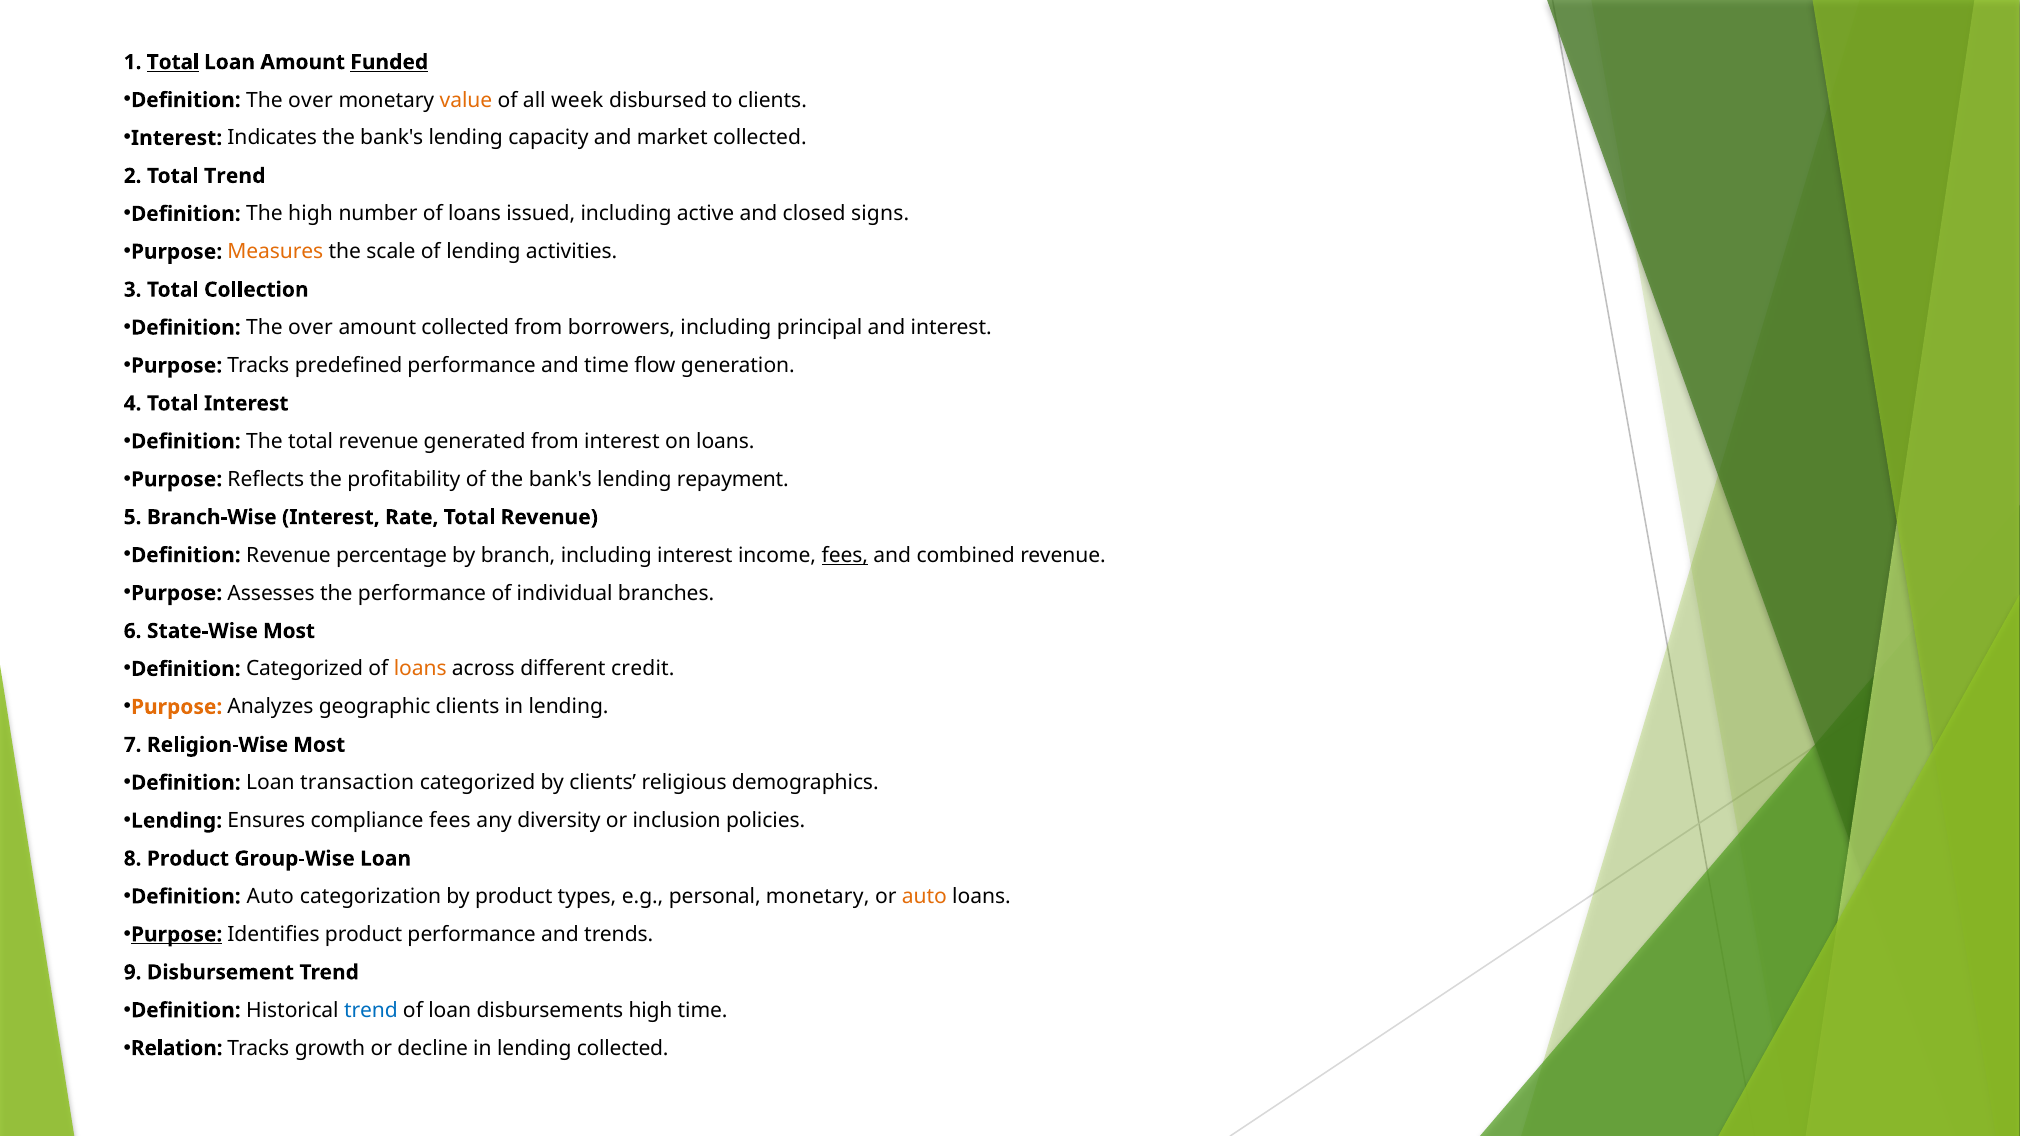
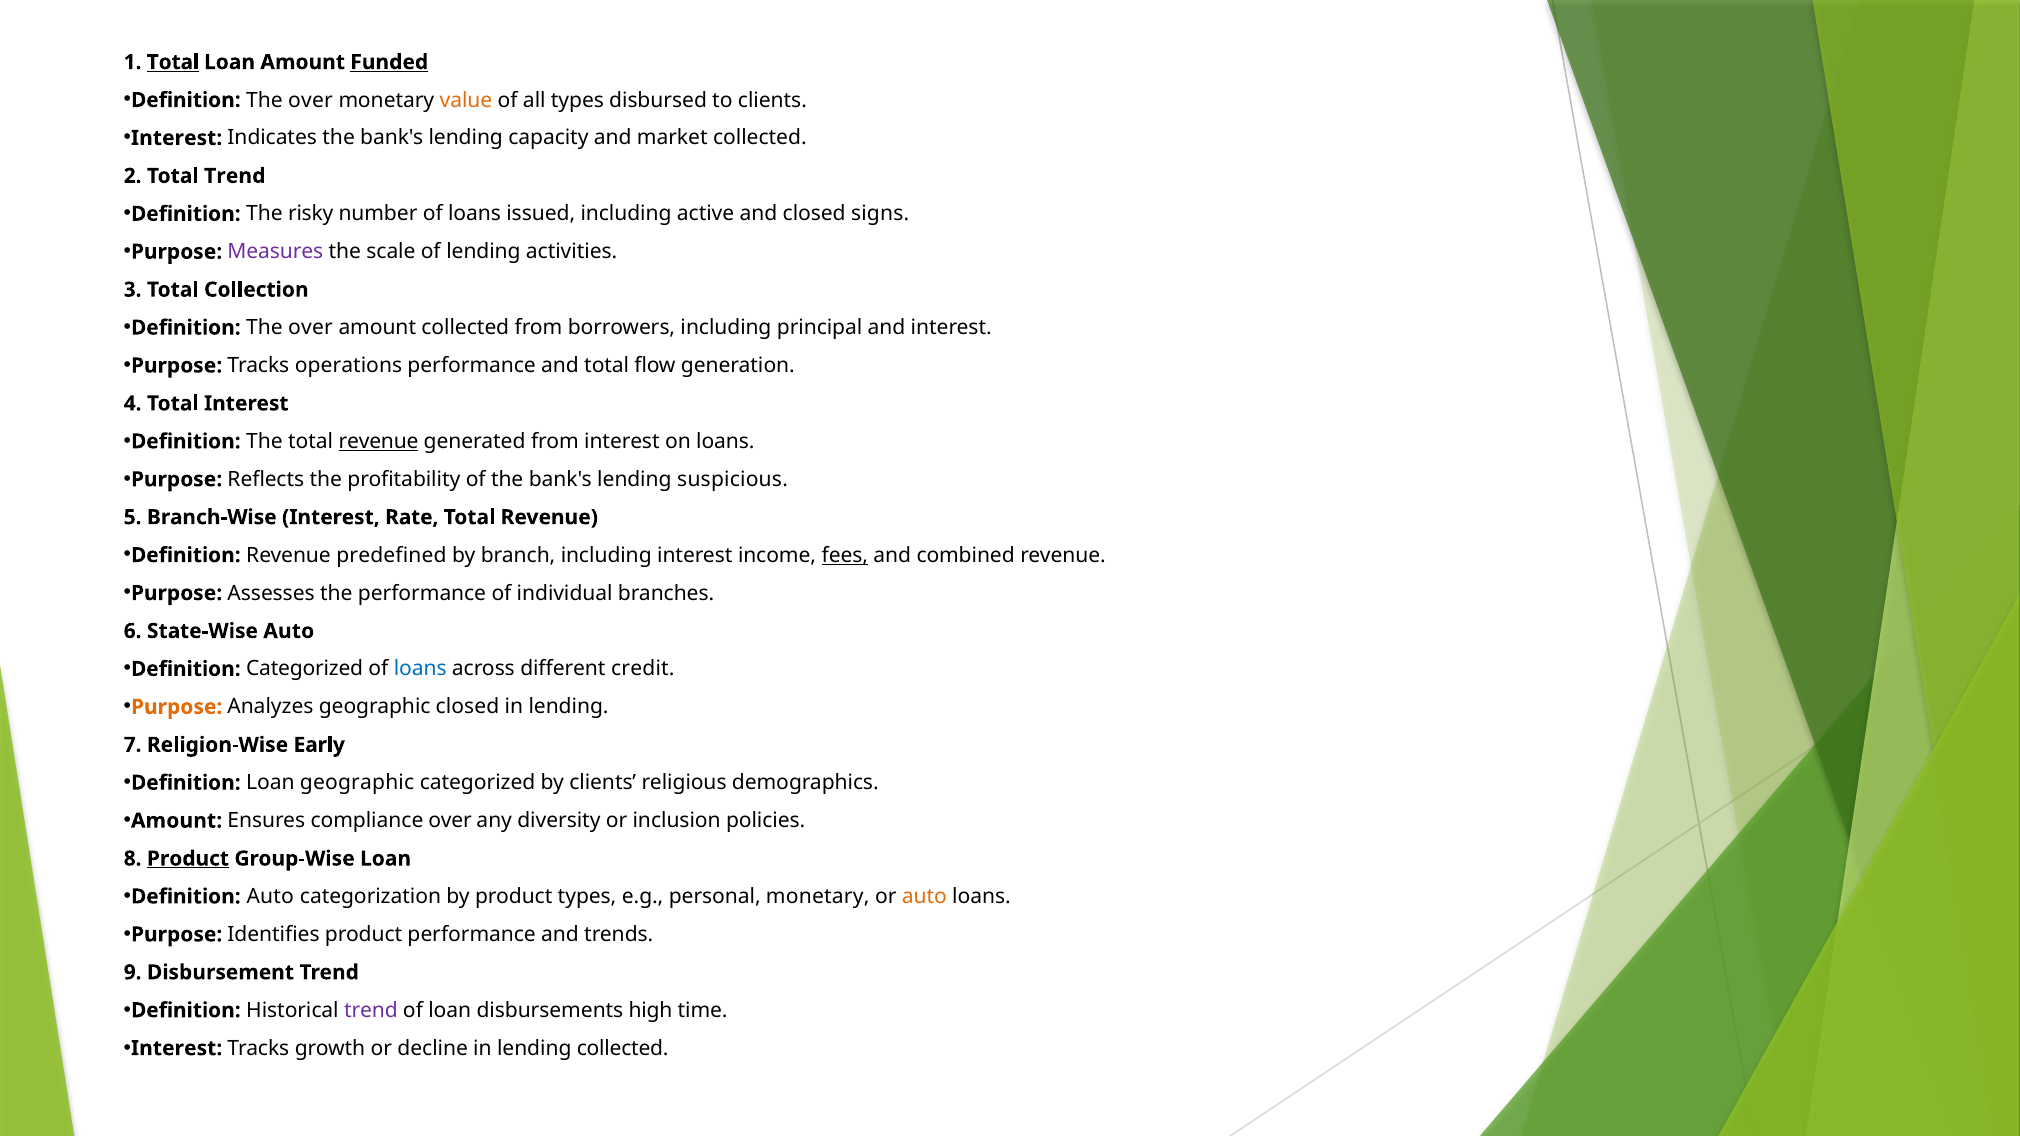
all week: week -> types (577, 100)
The high: high -> risky (311, 214)
Measures colour: orange -> purple (275, 252)
predefined: predefined -> operations (349, 366)
and time: time -> total (607, 366)
revenue underline: none -> present (379, 442)
repayment: repayment -> suspicious (733, 479)
percentage: percentage -> predefined (391, 555)
State-Wise Most: Most -> Auto (289, 631)
loans colour: orange -> blue (420, 669)
geographic clients: clients -> closed (468, 707)
Religion-Wise Most: Most -> Early (319, 745)
Loan transaction: transaction -> geographic (357, 783)
Lending: Lending -> Amount (177, 821)
compliance fees: fees -> over (450, 821)
Product underline: none -> present (188, 859)
Purpose underline: present -> none (177, 935)
trend colour: blue -> purple (371, 1011)
Relation: Relation -> Interest (177, 1048)
